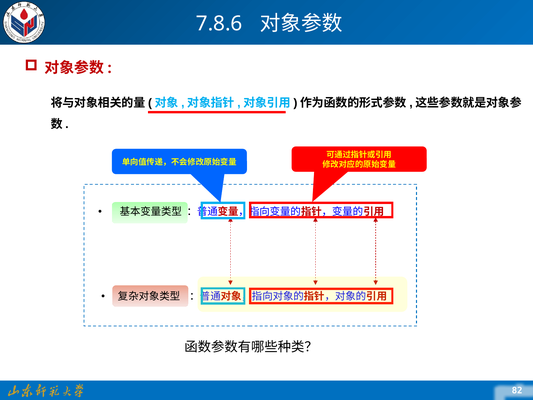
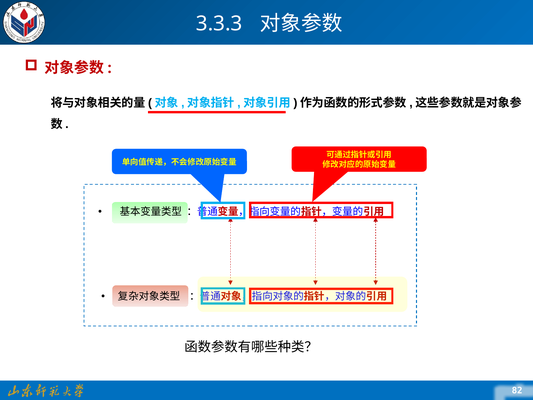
7.8.6: 7.8.6 -> 3.3.3 (219, 23)
